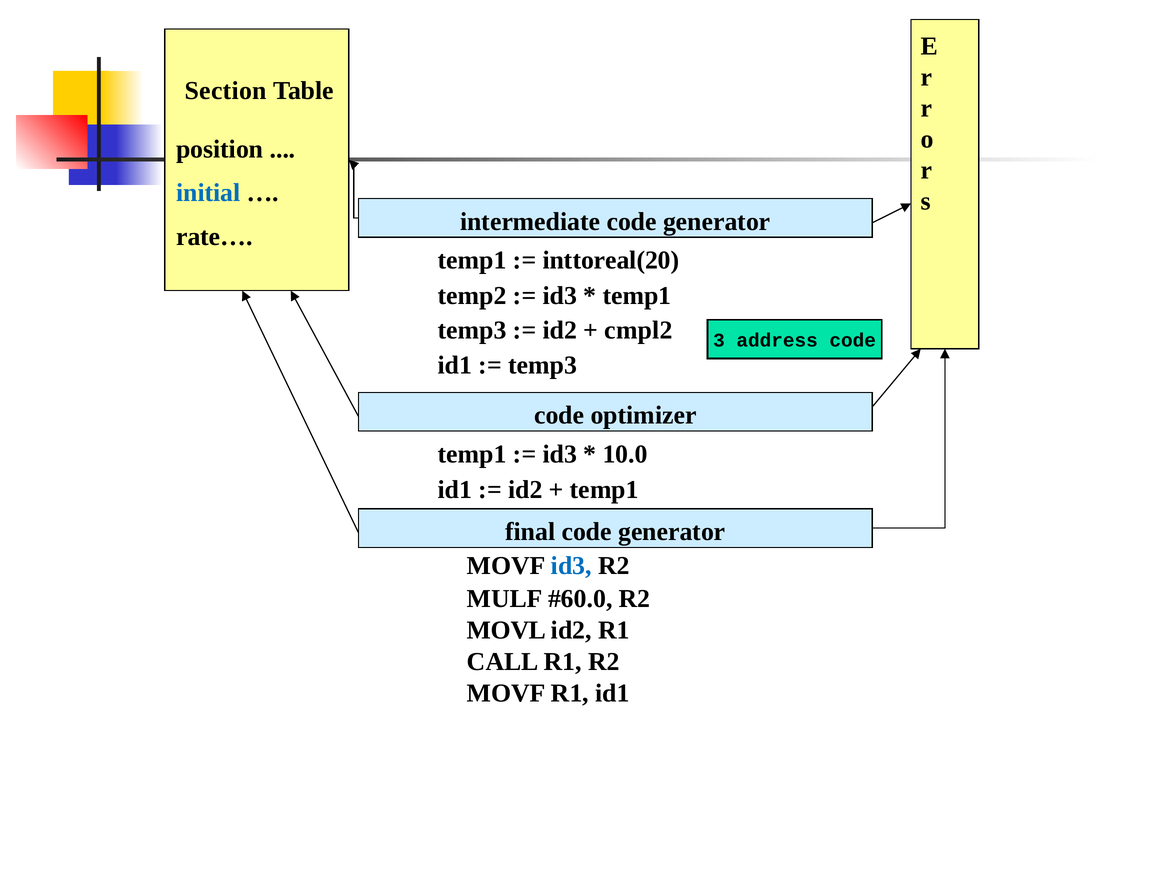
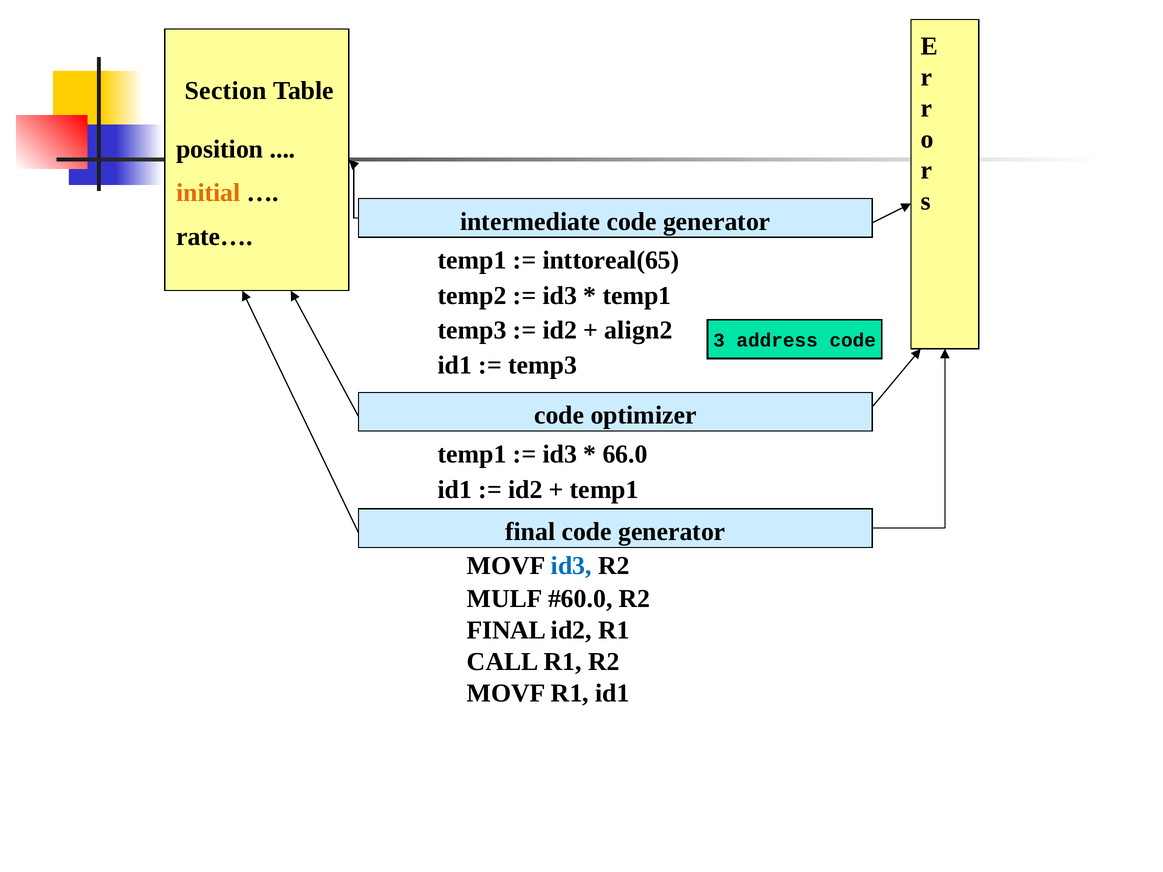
initial colour: blue -> orange (208, 193)
inttoreal(20: inttoreal(20 -> inttoreal(65 (611, 260)
cmpl2: cmpl2 -> align2 (639, 331)
10.0: 10.0 -> 66.0 (625, 454)
MOVL: MOVL -> FINAL (506, 630)
